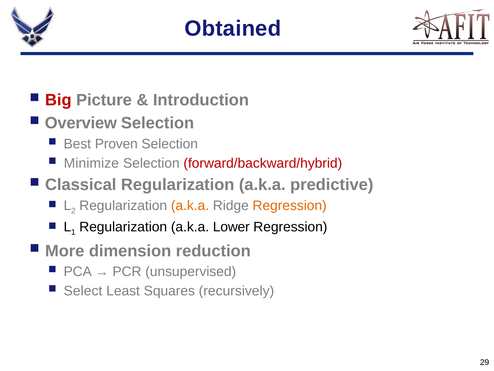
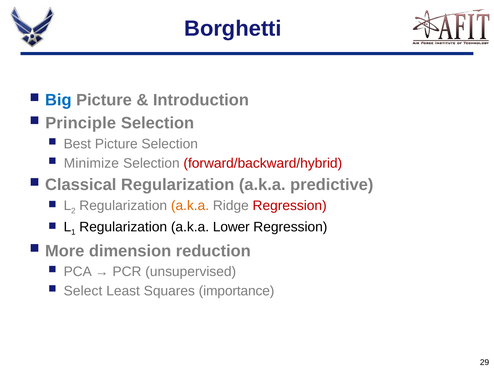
Obtained: Obtained -> Borghetti (233, 29)
Big colour: red -> blue (58, 100)
Overview: Overview -> Principle (81, 123)
Best Proven: Proven -> Picture (116, 144)
Regression colour: orange -> red (290, 205)
recursively: recursively -> importance (237, 291)
